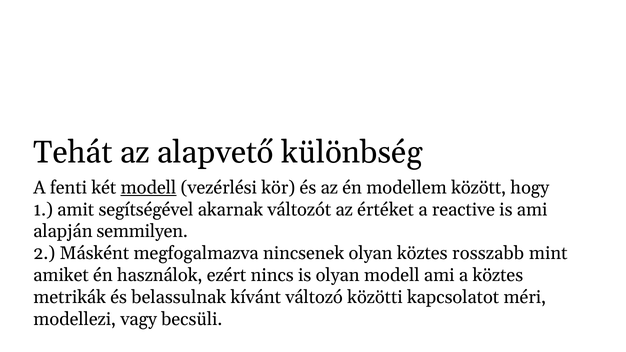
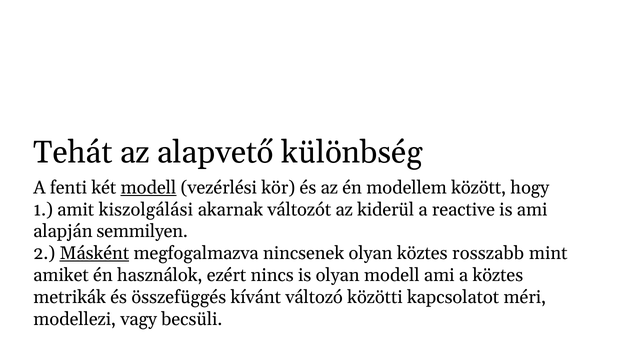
segítségével: segítségével -> kiszolgálási (146, 210)
értéket: értéket -> kiderül (386, 210)
Másként underline: none -> present (94, 253)
belassulnak: belassulnak -> összefüggés (179, 297)
